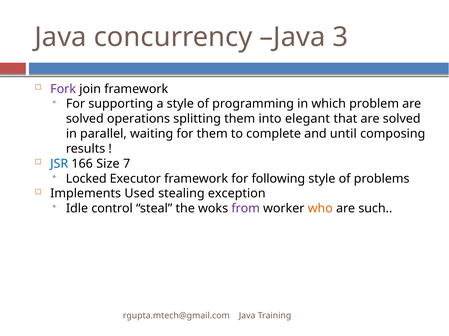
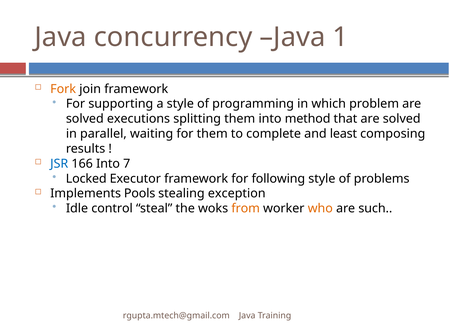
3: 3 -> 1 (340, 37)
Fork colour: purple -> orange (63, 89)
operations: operations -> executions (139, 119)
elegant: elegant -> method (308, 119)
until: until -> least (343, 134)
166 Size: Size -> Into (108, 164)
Used: Used -> Pools (140, 194)
from colour: purple -> orange (246, 209)
